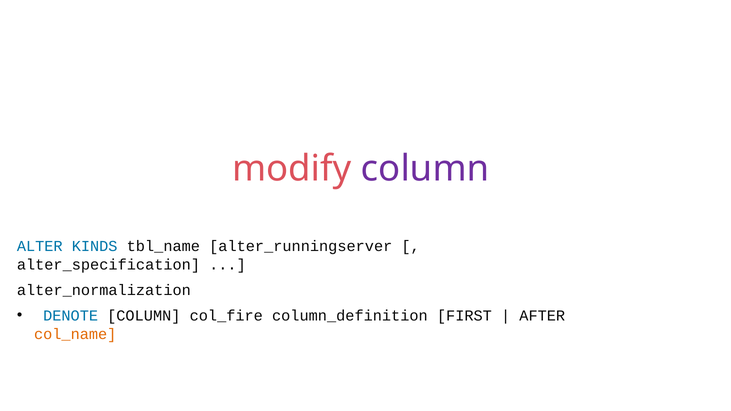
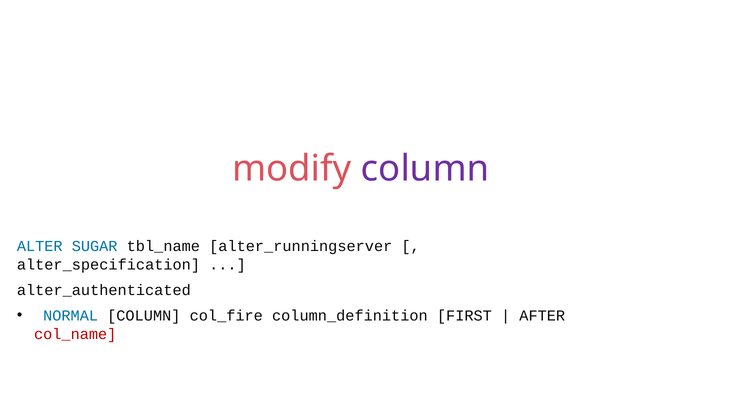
KINDS: KINDS -> SUGAR (95, 246)
alter_normalization: alter_normalization -> alter_authenticated (104, 290)
DENOTE: DENOTE -> NORMAL (71, 316)
col_name colour: orange -> red (75, 334)
